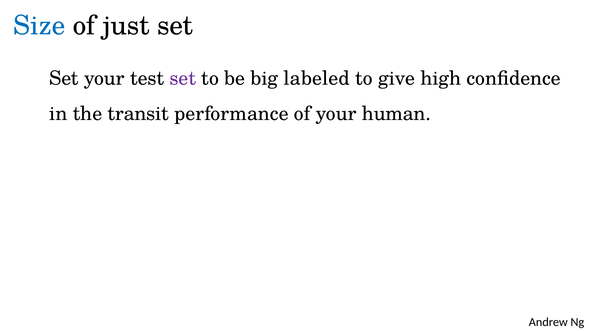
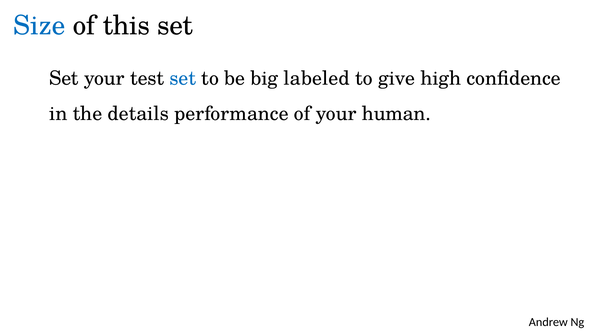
just: just -> this (126, 25)
set colour: purple -> blue (183, 78)
transit: transit -> details (138, 114)
